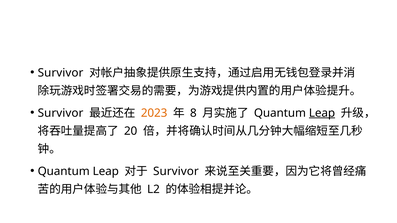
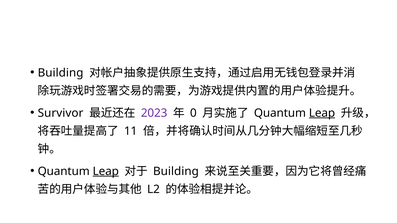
Survivor: Survivor -> Building (61, 73)
2023 colour: orange -> purple (154, 113)
8: 8 -> 0 (193, 113)
20: 20 -> 11 (131, 131)
Leap underline: none -> present (106, 171)
Survivor: Survivor -> Building (176, 171)
